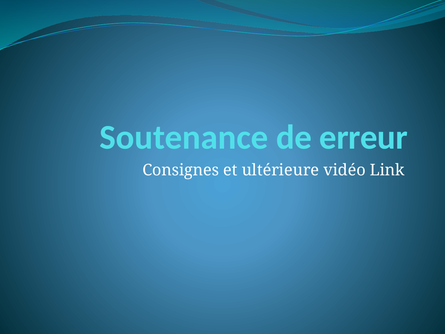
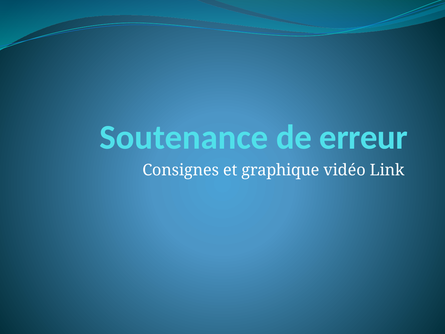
ultérieure: ultérieure -> graphique (281, 170)
